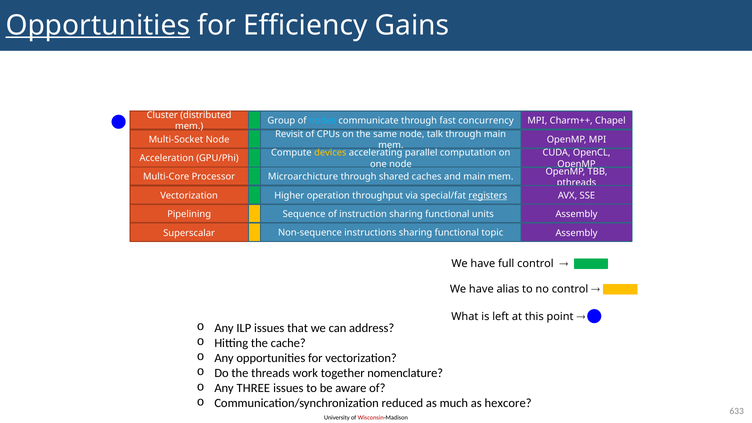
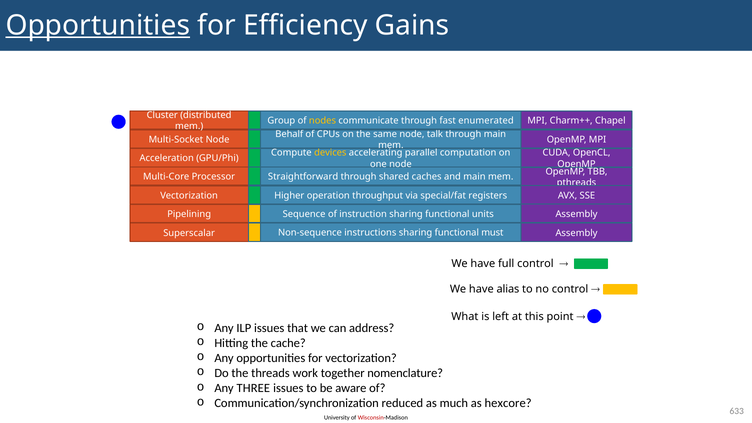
nodes colour: light blue -> yellow (322, 121)
concurrency: concurrency -> enumerated (486, 121)
Revisit: Revisit -> Behalf (289, 134)
Microarchicture: Microarchicture -> Straightforward (303, 177)
registers underline: present -> none (488, 196)
topic: topic -> must (492, 233)
